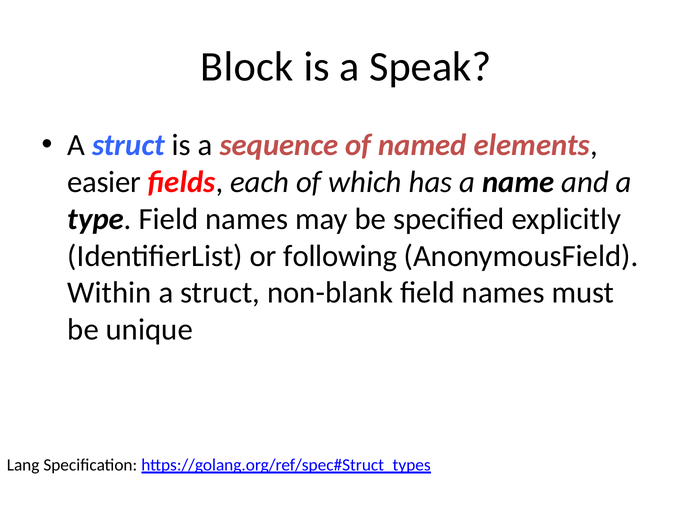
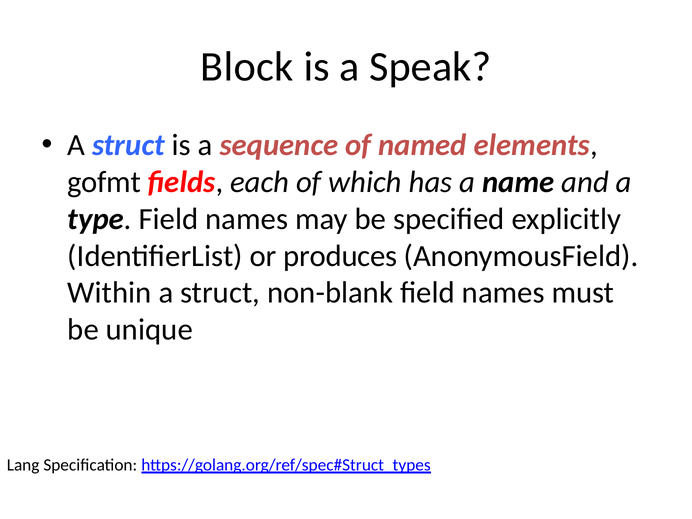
easier: easier -> gofmt (104, 182)
following: following -> produces (340, 256)
